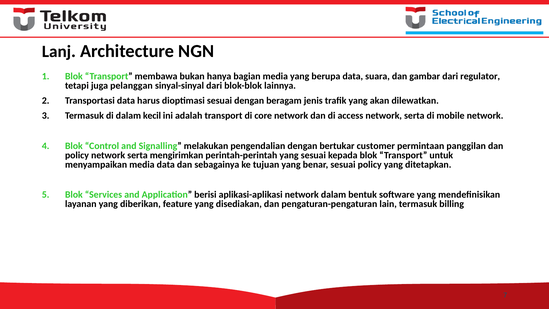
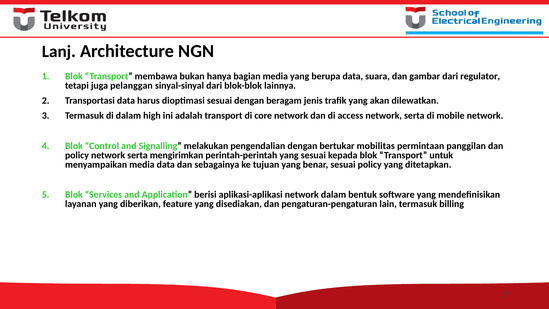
kecil: kecil -> high (152, 116)
customer: customer -> mobilitas (376, 146)
